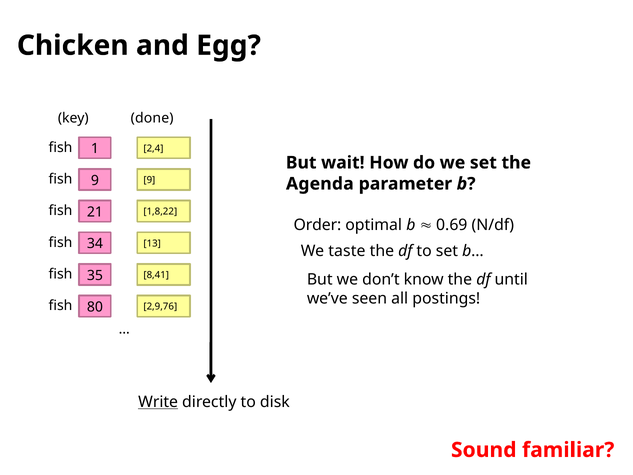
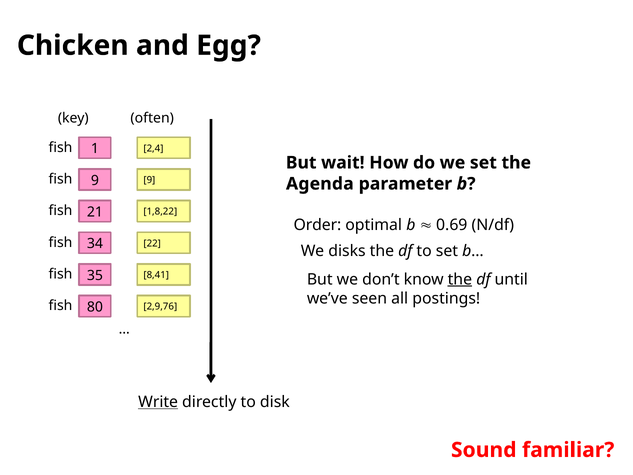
done: done -> often (152, 118)
13: 13 -> 22 (152, 243)
taste: taste -> disks (347, 251)
the underline: none -> present (460, 279)
